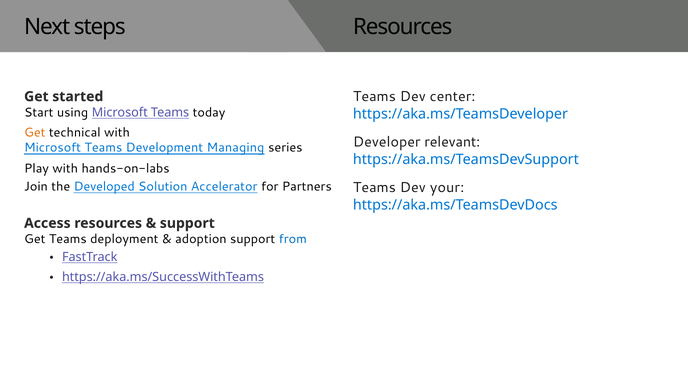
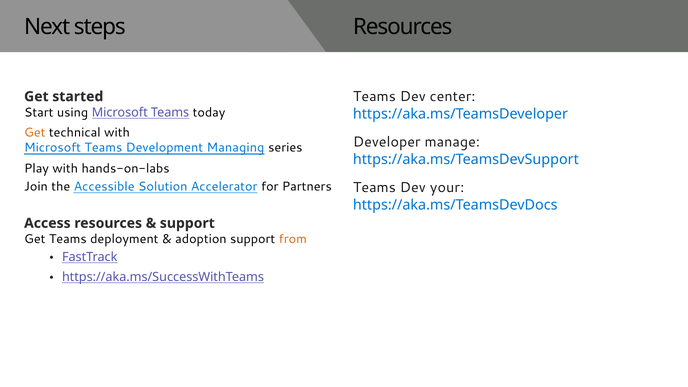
relevant: relevant -> manage (452, 142)
Developed: Developed -> Accessible (104, 186)
from colour: blue -> orange (293, 239)
